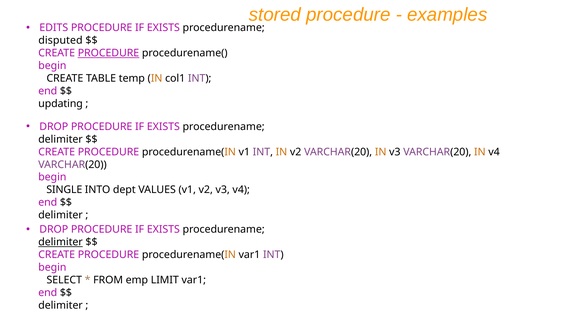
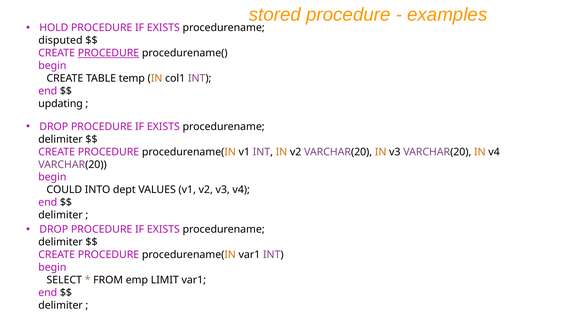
EDITS: EDITS -> HOLD (54, 28)
SINGLE: SINGLE -> COULD (64, 190)
delimiter underline: present -> none (61, 242)
